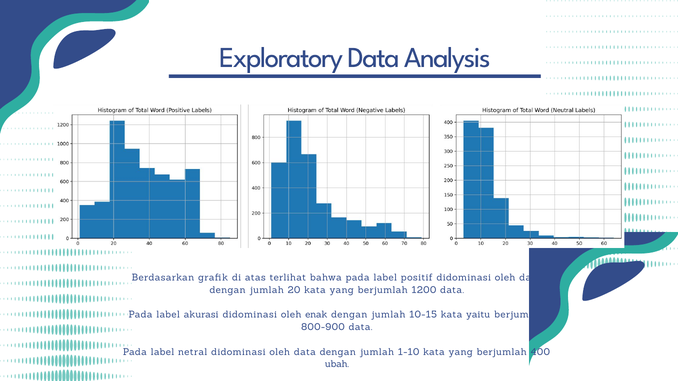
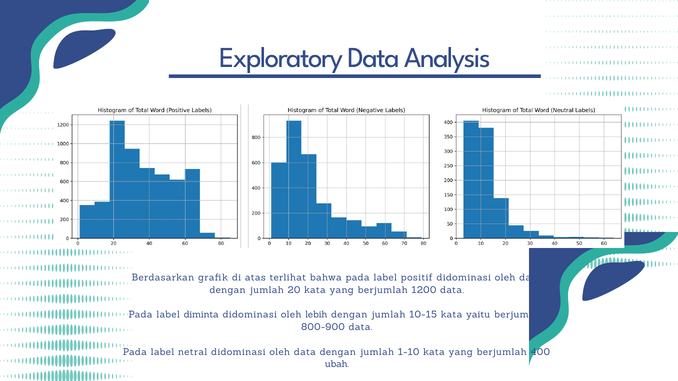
akurasi: akurasi -> diminta (201, 315)
enak: enak -> lebih (316, 315)
